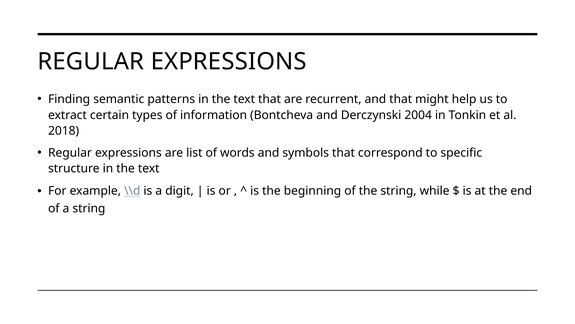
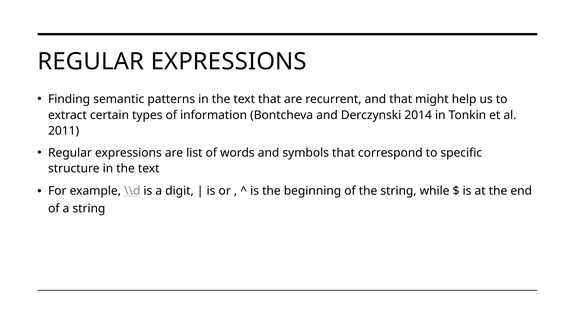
2004: 2004 -> 2014 (418, 115)
2018: 2018 -> 2011 (64, 131)
